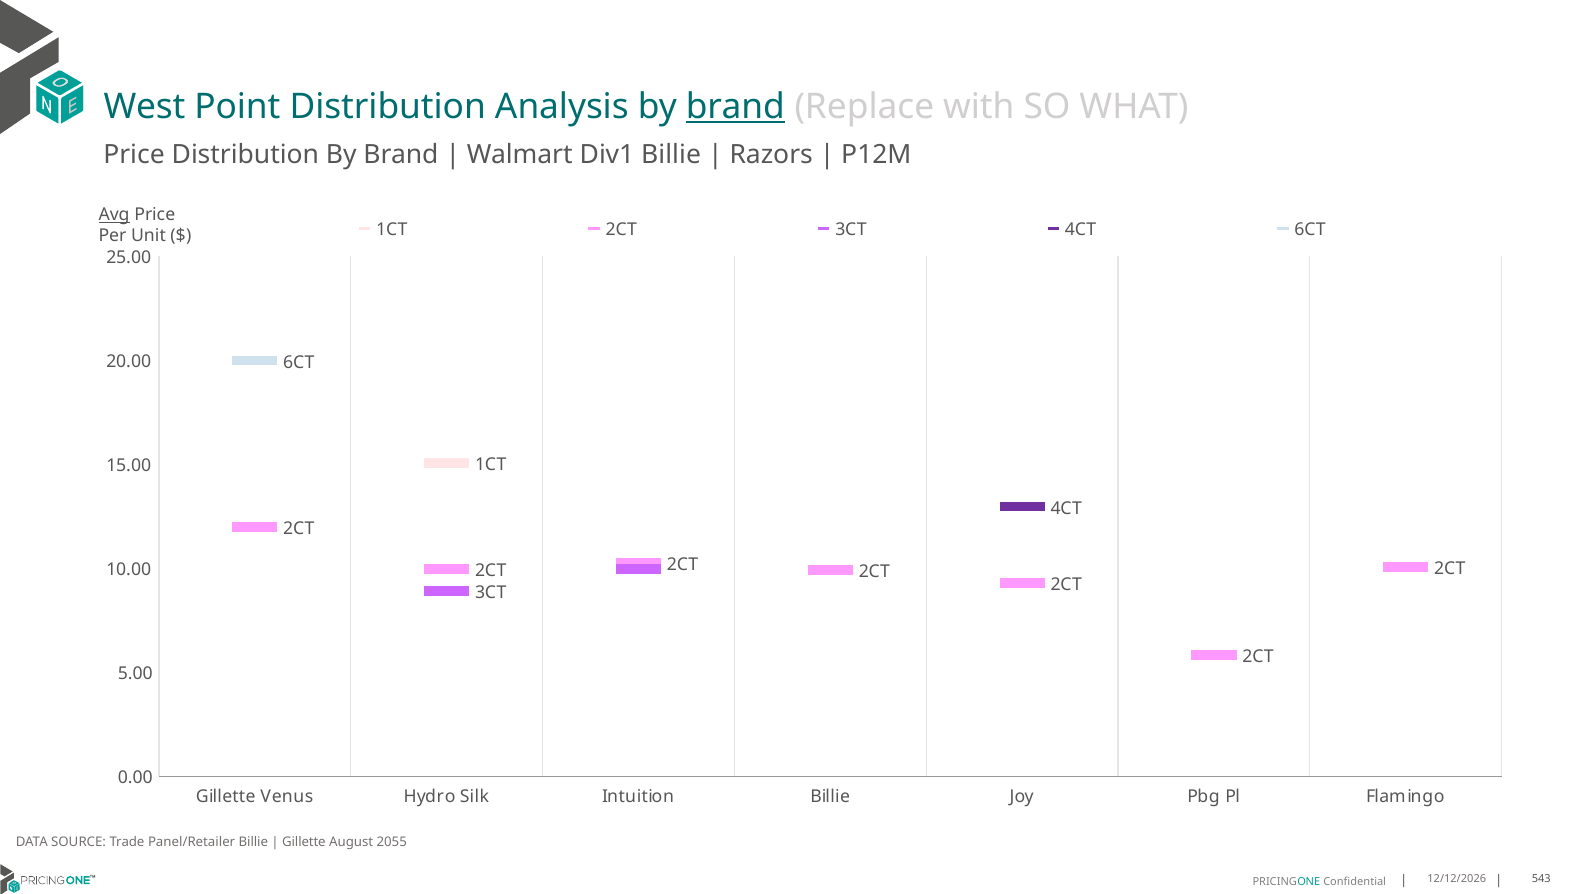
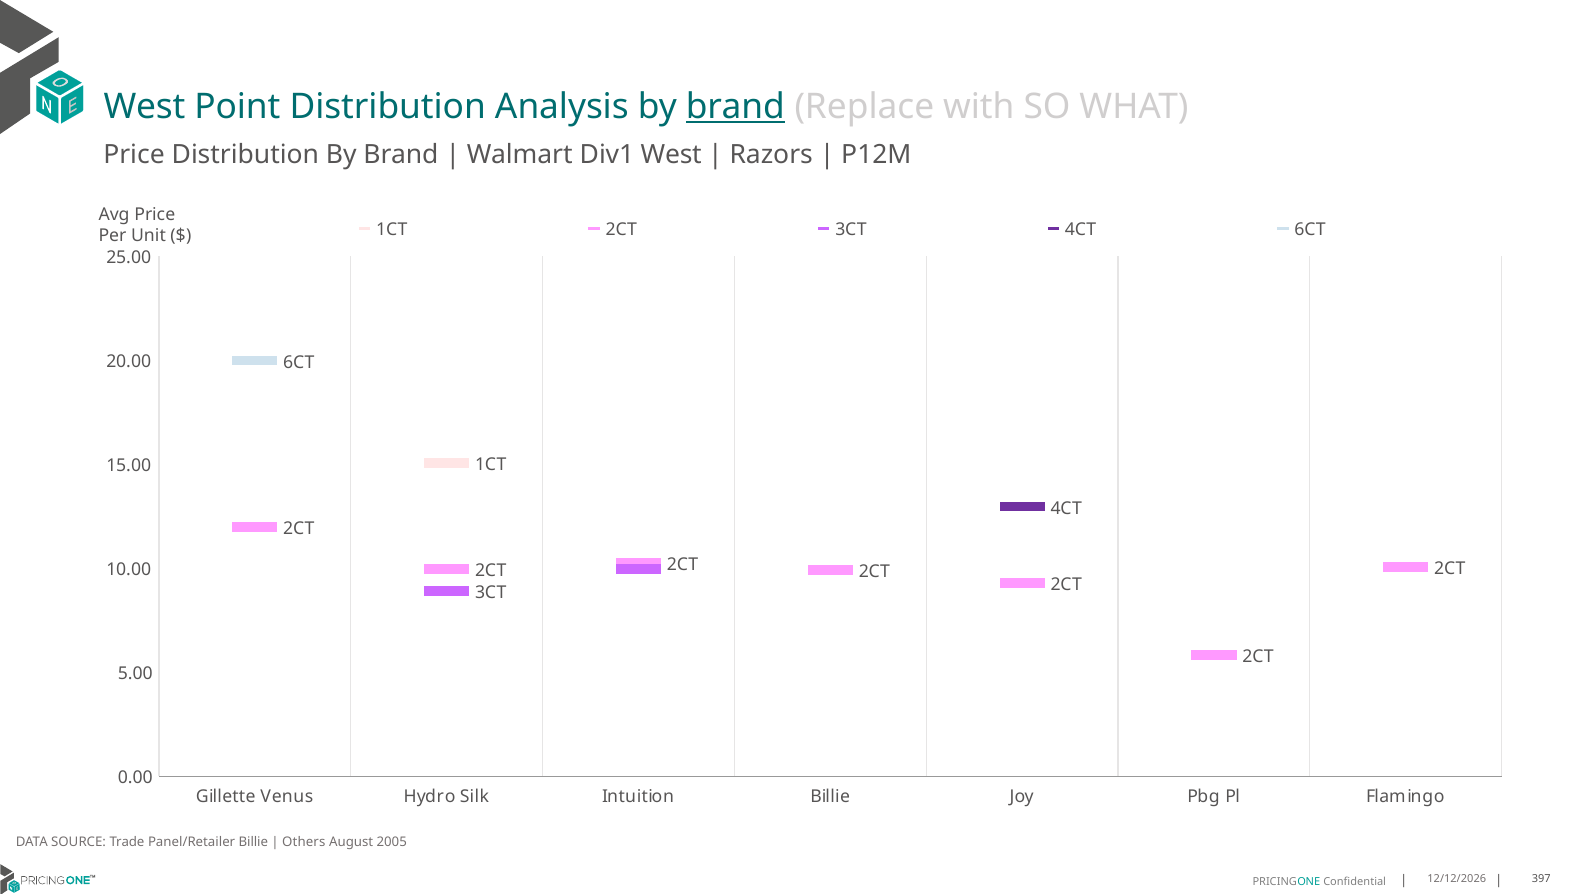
Div1 Billie: Billie -> West (671, 155)
Avg underline: present -> none (114, 215)
Gillette: Gillette -> Others (304, 842)
2055: 2055 -> 2005 (392, 842)
543: 543 -> 397 (1541, 879)
